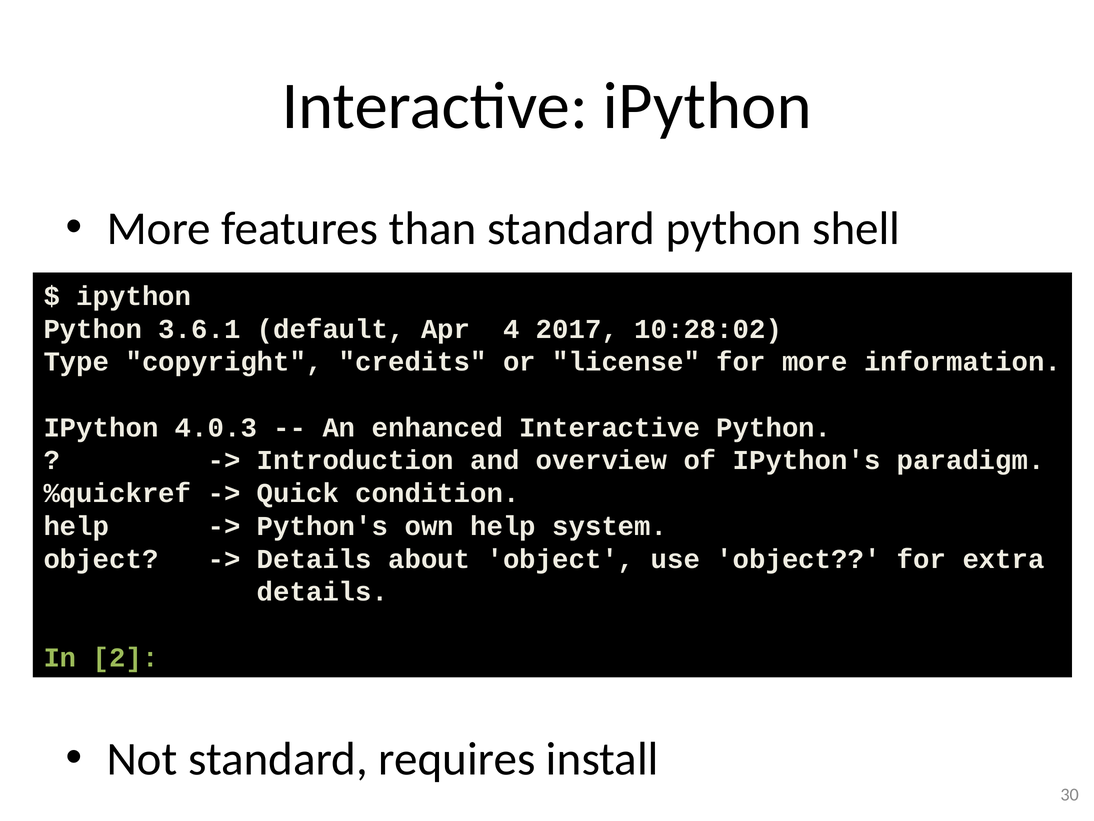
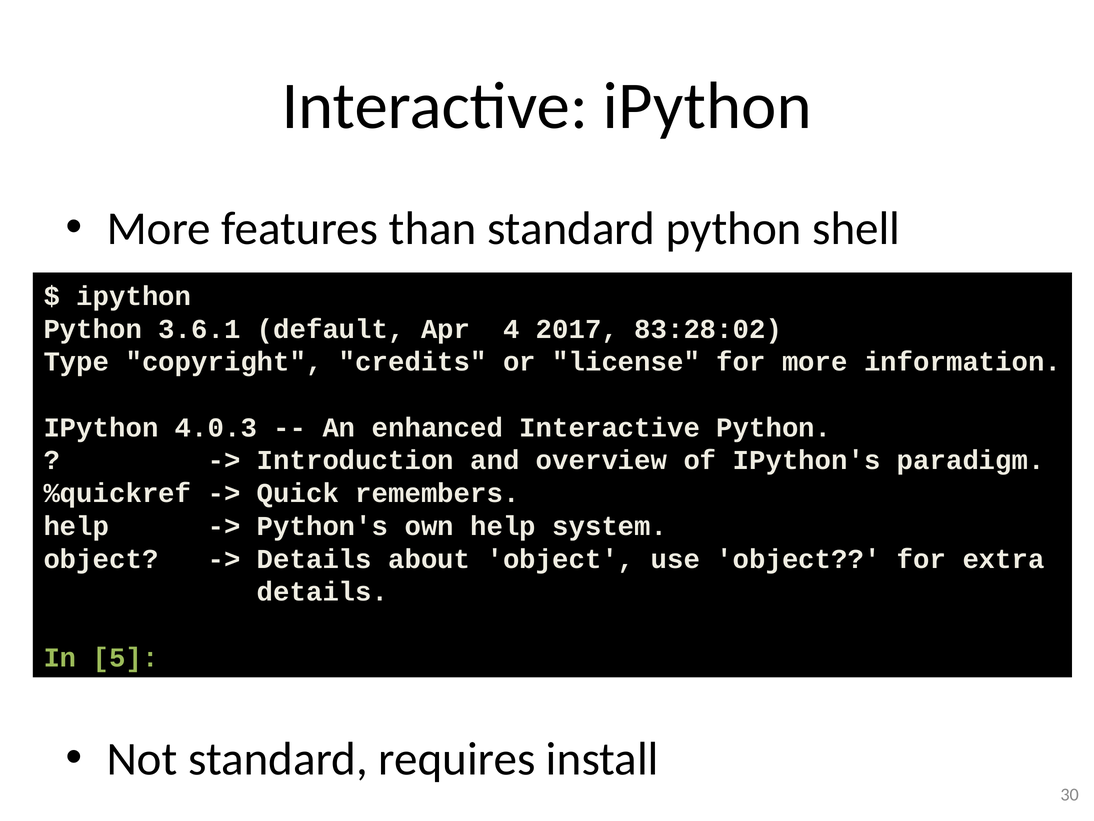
10:28:02: 10:28:02 -> 83:28:02 (708, 329)
condition: condition -> remembers (437, 493)
2: 2 -> 5 (126, 657)
